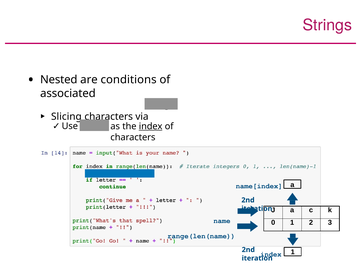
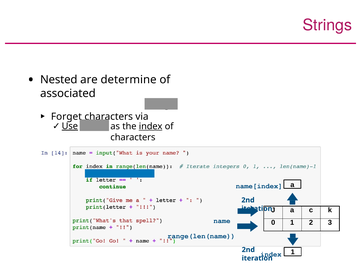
conditions: conditions -> determine (129, 80)
Slicing: Slicing -> Forget (66, 117)
Use underline: none -> present (70, 126)
